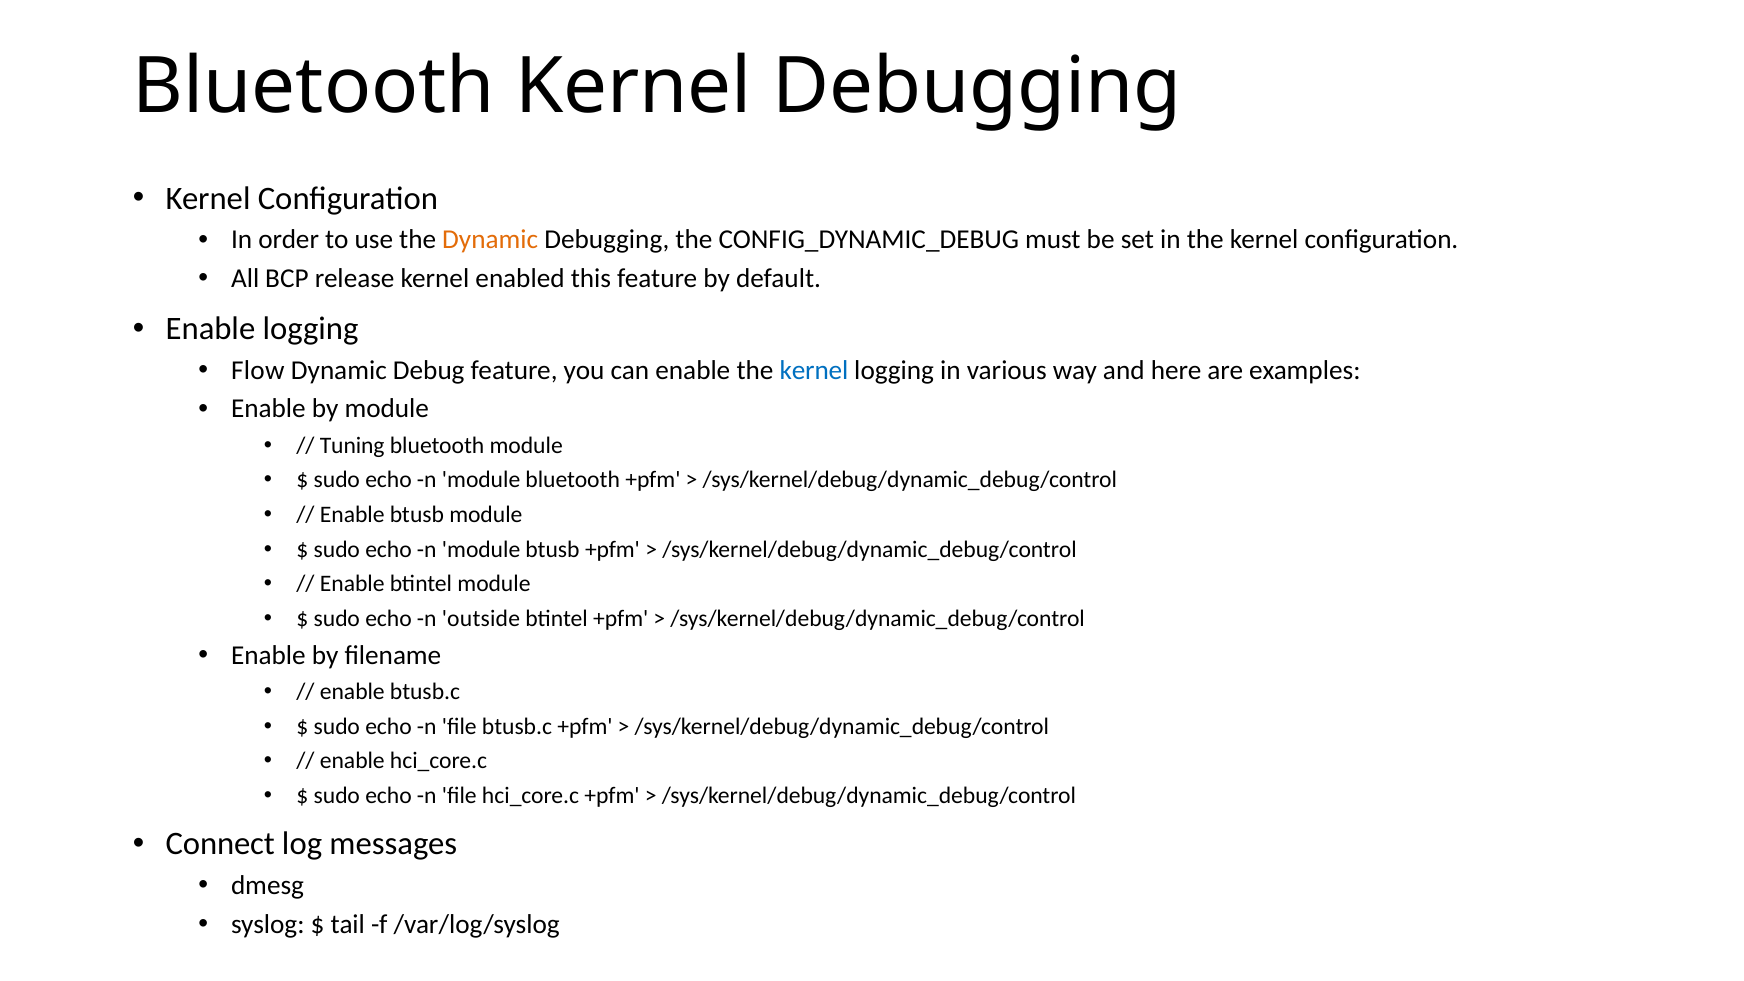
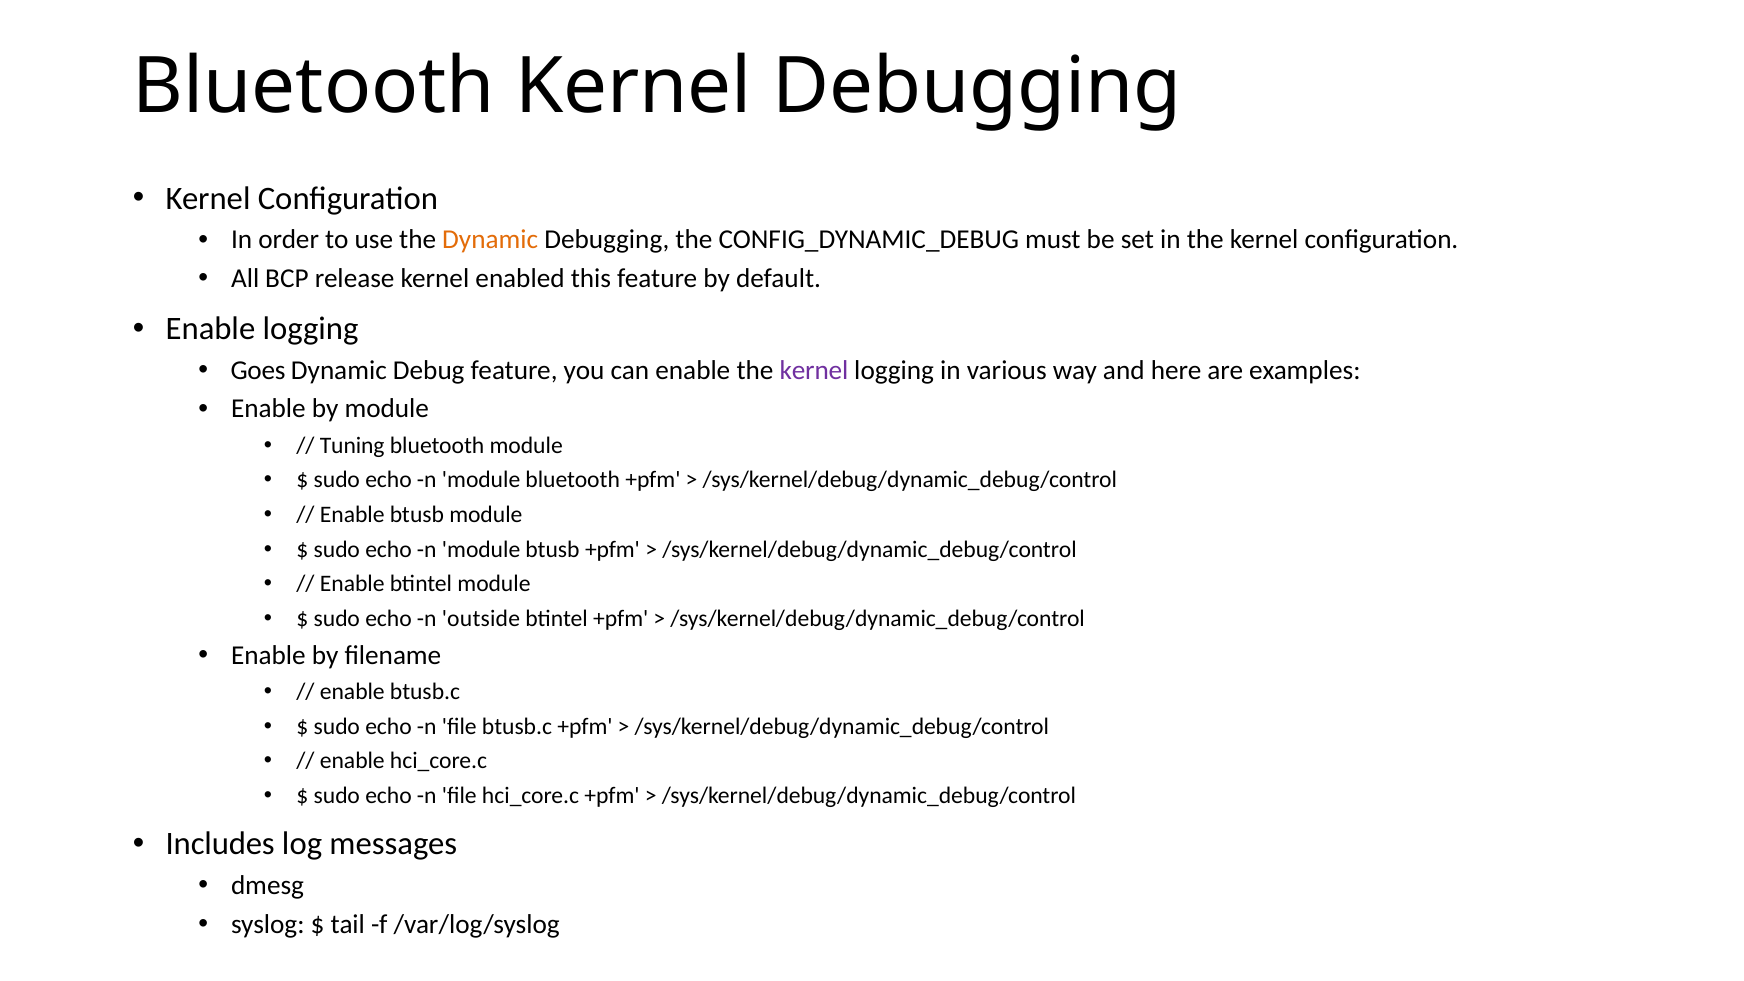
Flow: Flow -> Goes (258, 370)
kernel colour: blue -> purple (814, 370)
Connect: Connect -> Includes (220, 844)
